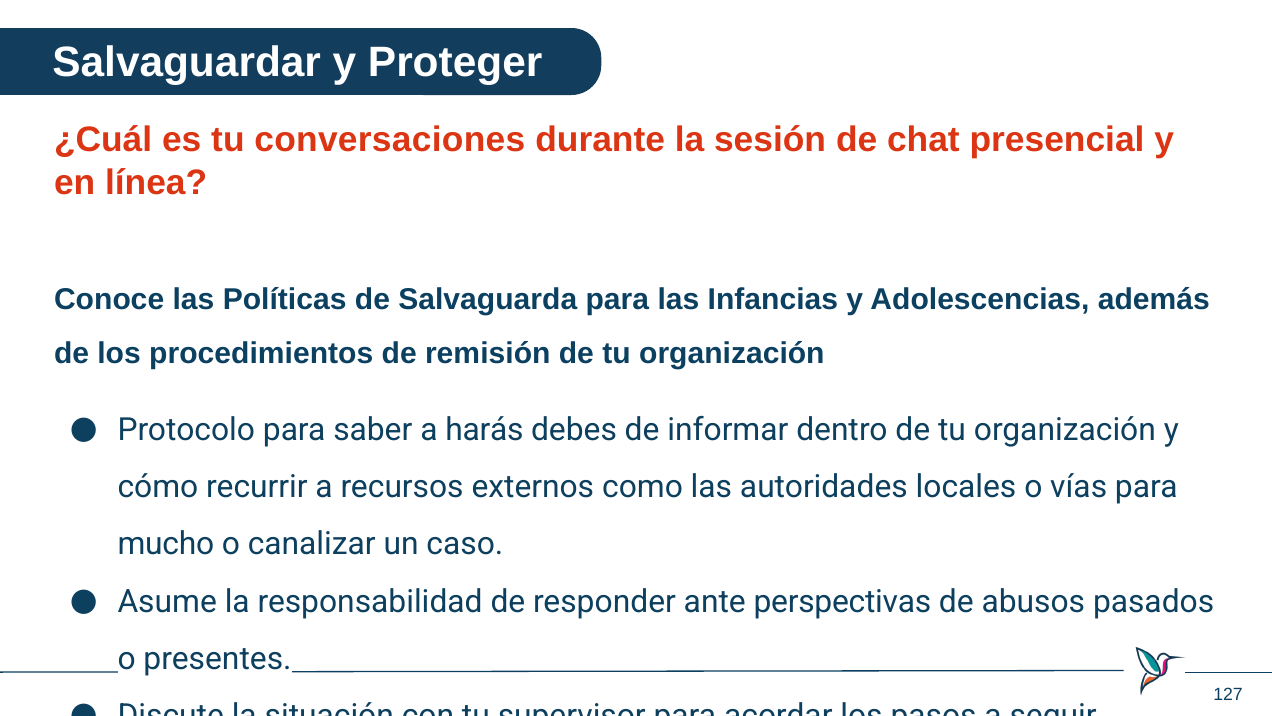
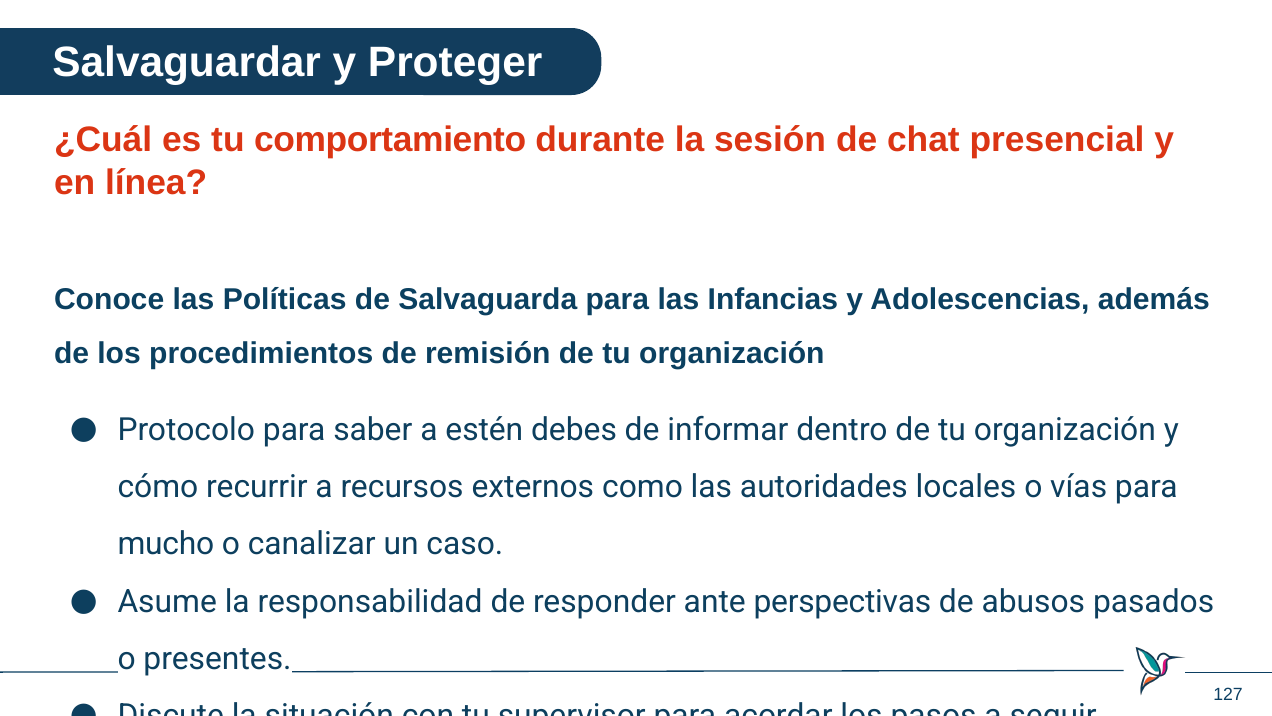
conversaciones: conversaciones -> comportamiento (390, 140)
harás: harás -> estén (484, 429)
